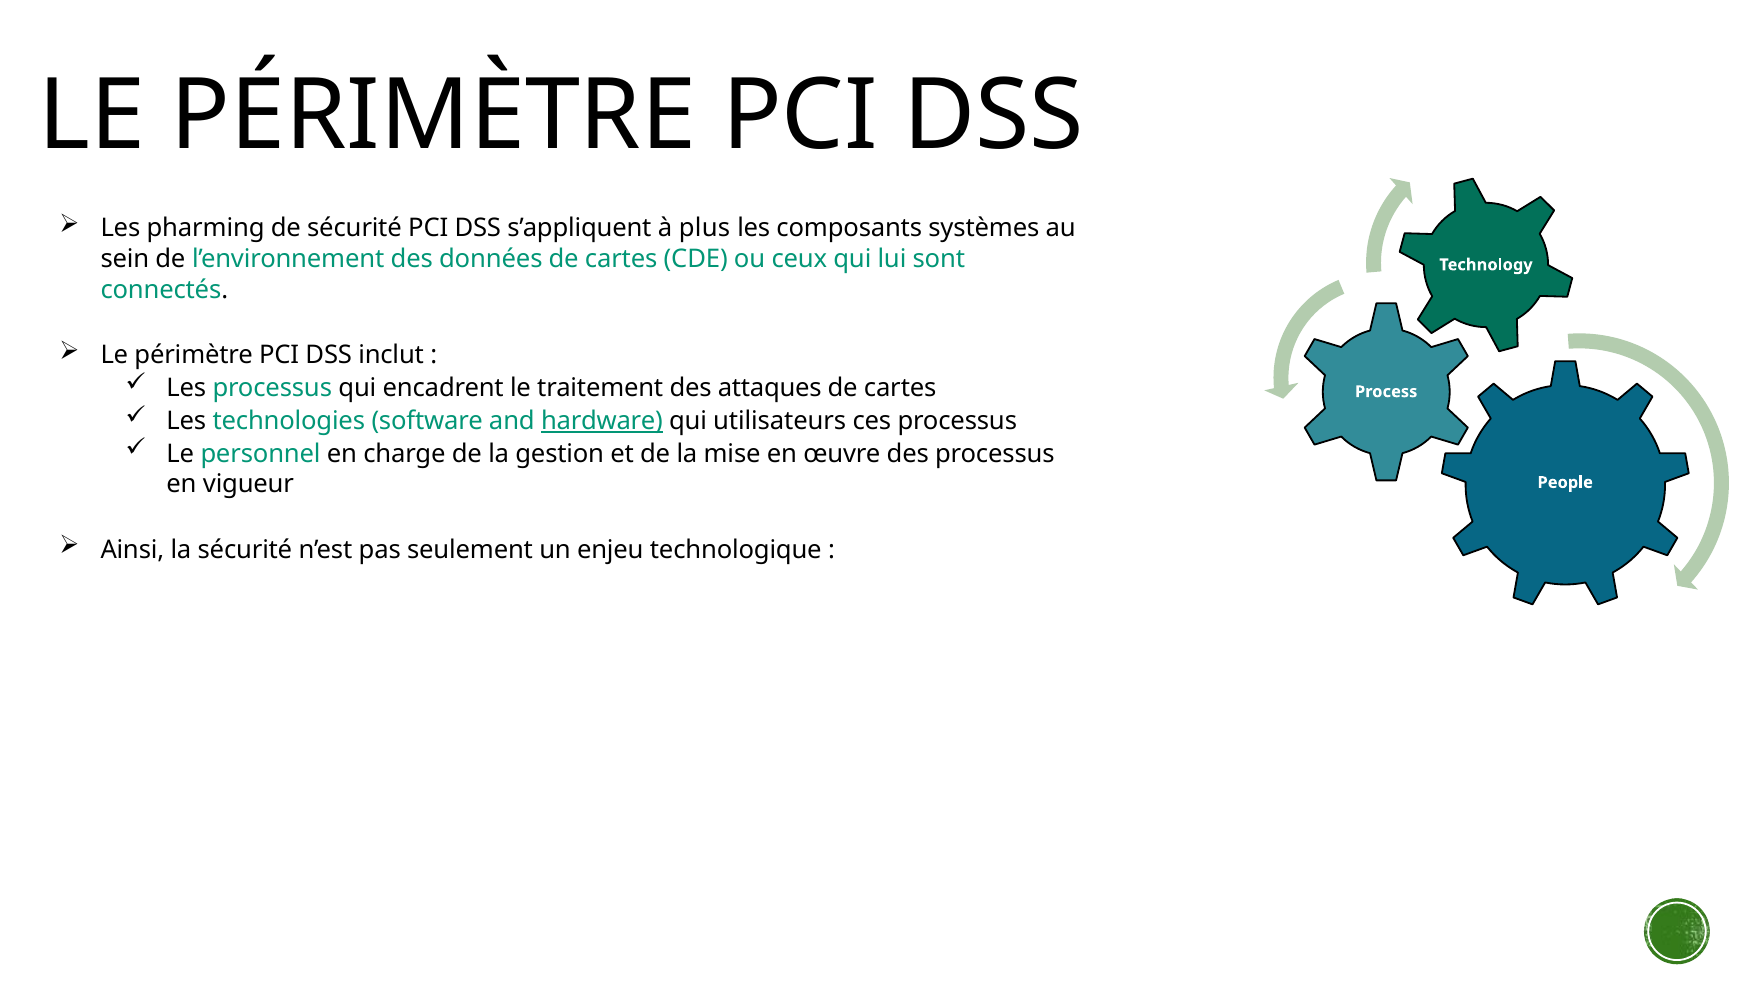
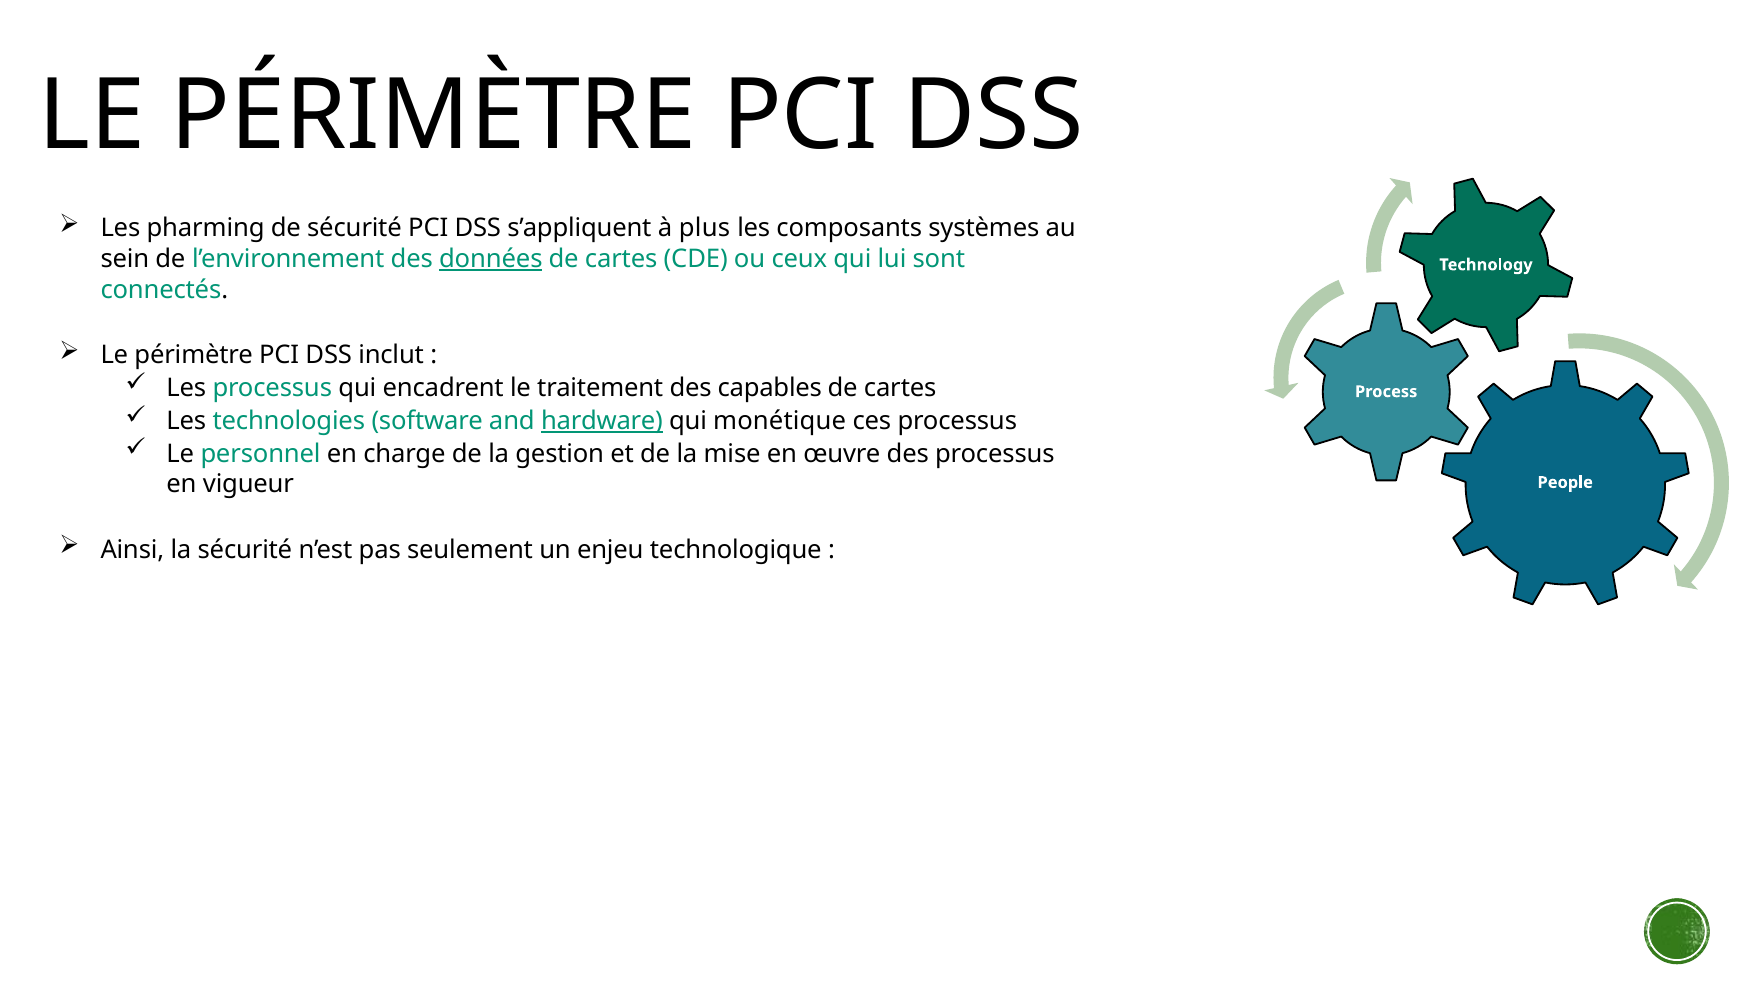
données underline: none -> present (491, 259)
attaques: attaques -> capables (770, 388)
utilisateurs: utilisateurs -> monétique (780, 421)
